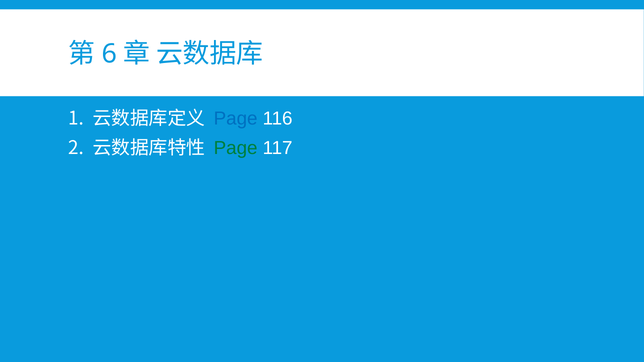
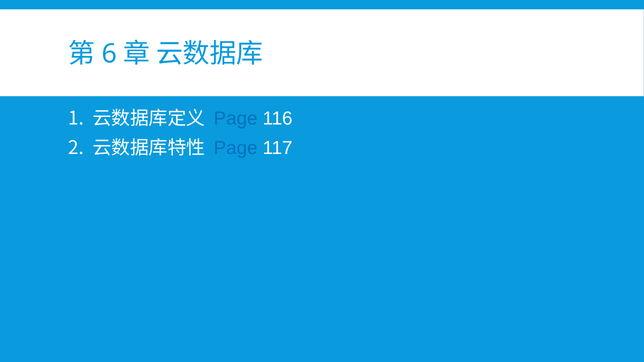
Page colour: green -> blue (236, 148)
